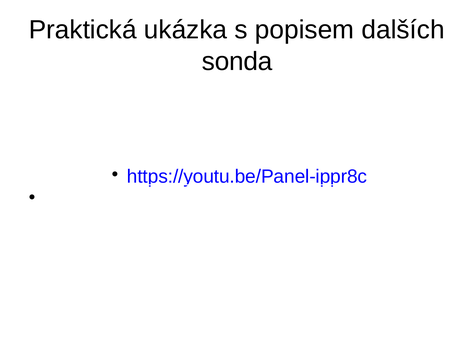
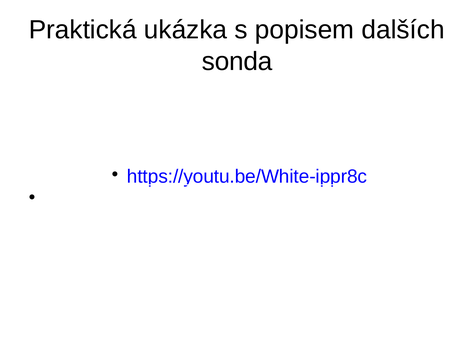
https://youtu.be/Panel-ippr8c: https://youtu.be/Panel-ippr8c -> https://youtu.be/White-ippr8c (247, 176)
